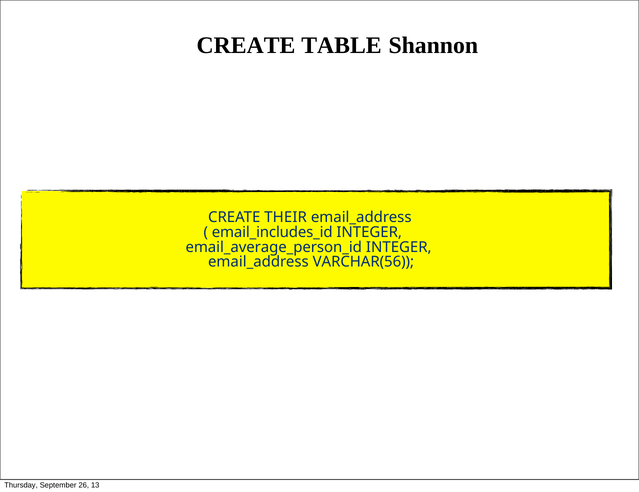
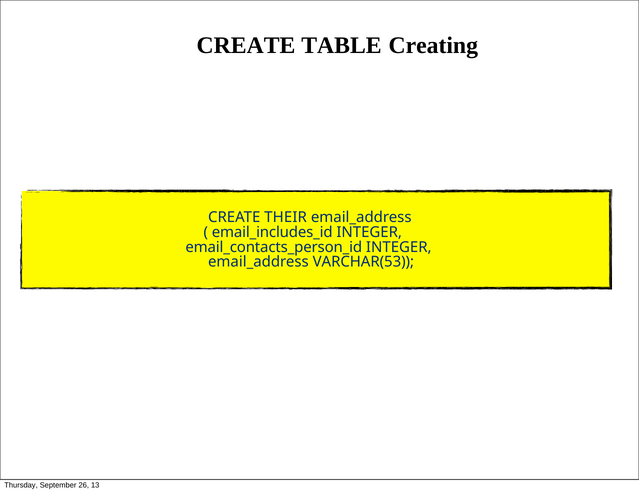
Shannon: Shannon -> Creating (433, 45)
email_average_person_id: email_average_person_id -> email_contacts_person_id (274, 247)
VARCHAR(56: VARCHAR(56 -> VARCHAR(53 (363, 262)
